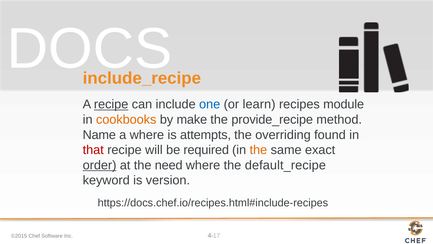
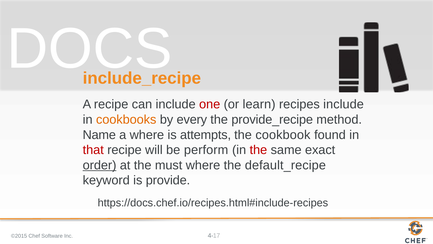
recipe underline: present -> none (111, 104)
one colour: blue -> red (210, 104)
recipes module: module -> include (344, 104)
make: make -> every (192, 119)
overriding: overriding -> cookbook (283, 135)
required: required -> perform (206, 150)
the colour: orange -> red (258, 150)
need: need -> must (169, 165)
version: version -> provide (168, 180)
